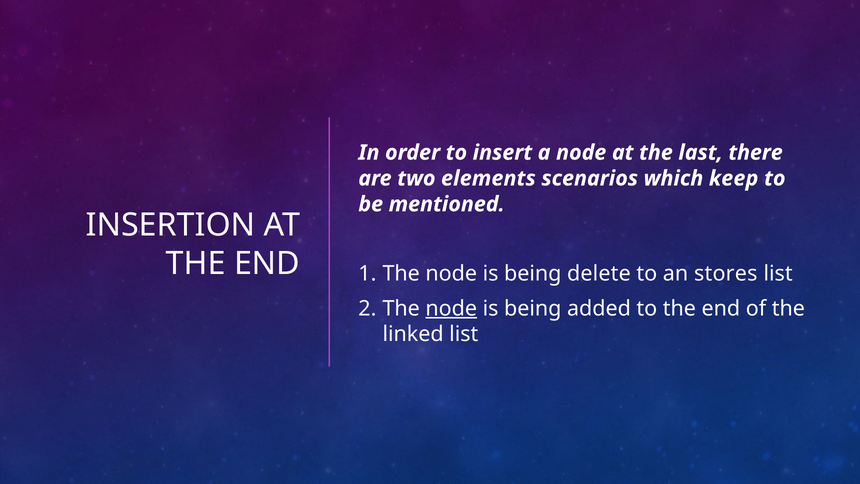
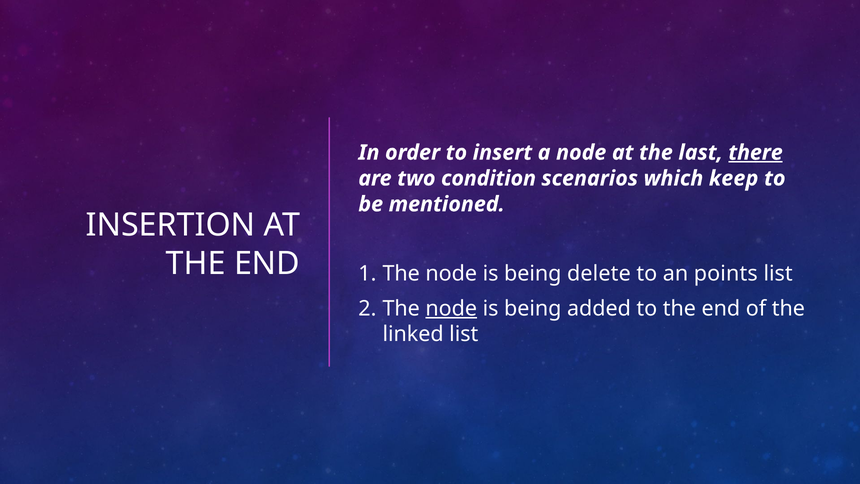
there underline: none -> present (756, 153)
elements: elements -> condition (489, 178)
stores: stores -> points (726, 274)
